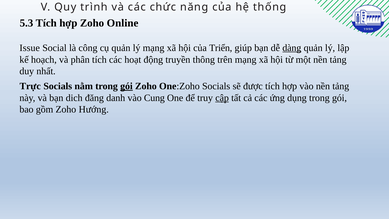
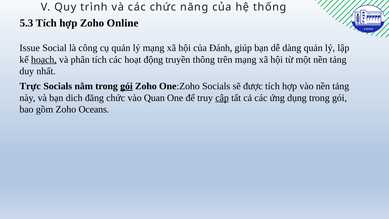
Triển: Triển -> Đánh (221, 48)
dàng underline: present -> none (292, 48)
hoạch underline: none -> present (44, 60)
đăng danh: danh -> chức (116, 98)
Cung: Cung -> Quan (154, 98)
Hướng: Hướng -> Oceans (94, 109)
